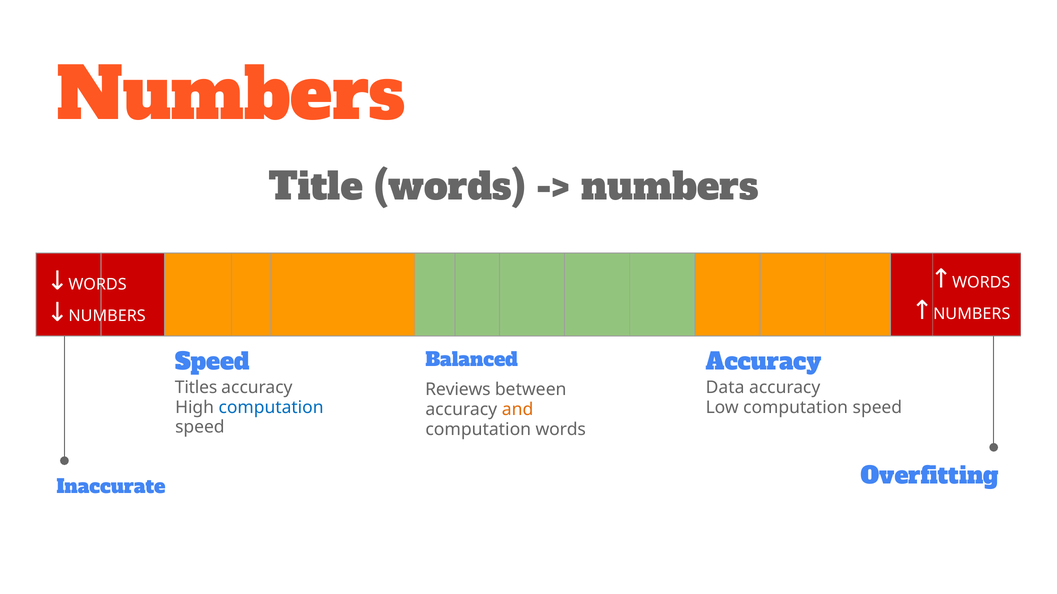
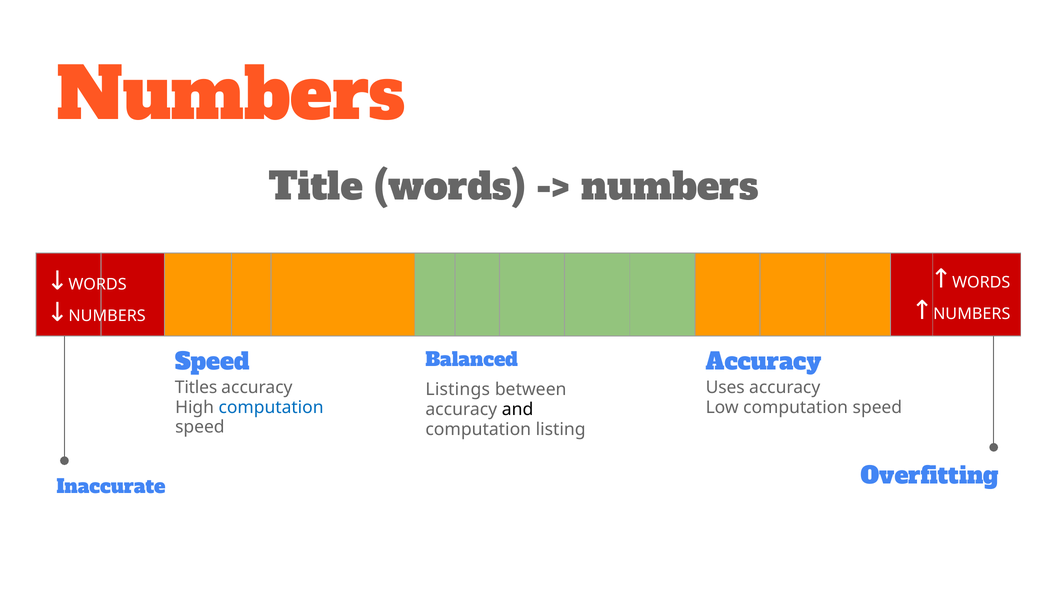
Data: Data -> Uses (725, 388)
Reviews: Reviews -> Listings (458, 390)
and colour: orange -> black (518, 410)
computation words: words -> listing (561, 430)
